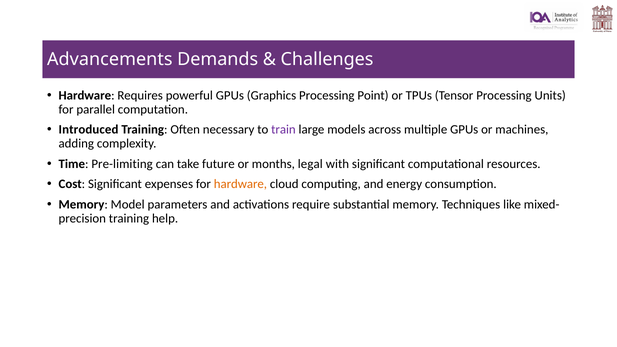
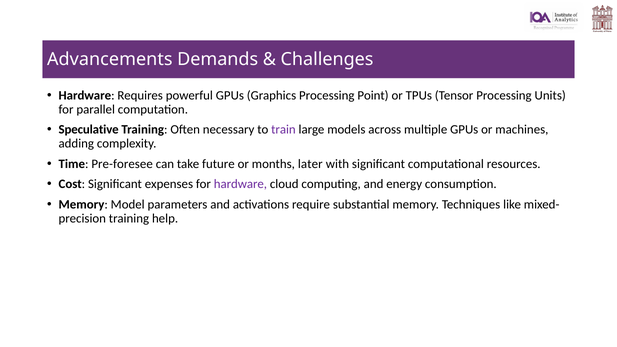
Introduced: Introduced -> Speculative (89, 130)
Pre-limiting: Pre-limiting -> Pre-foresee (122, 164)
legal: legal -> later (310, 164)
hardware colour: orange -> purple (240, 184)
